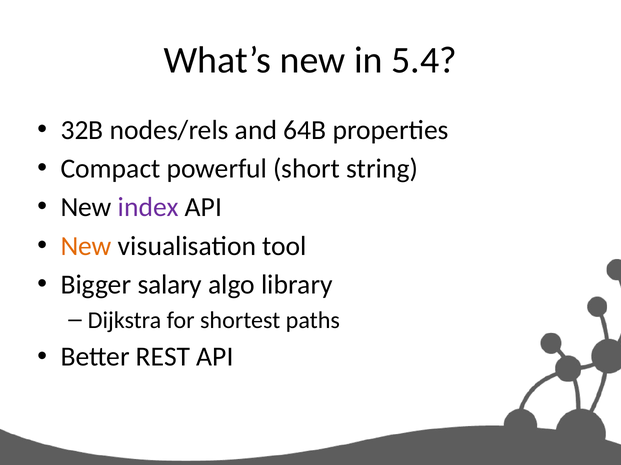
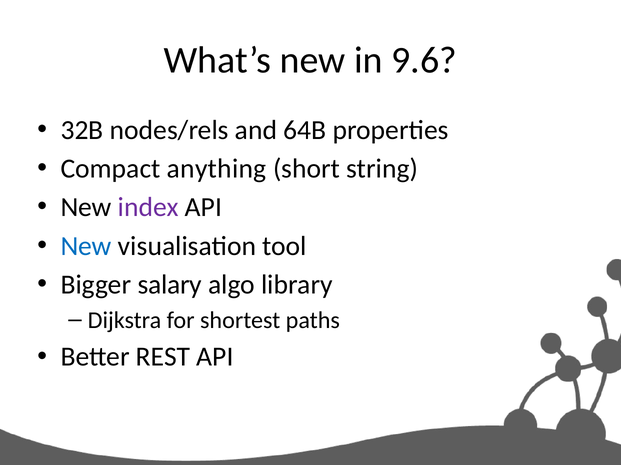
5.4: 5.4 -> 9.6 (424, 60)
powerful: powerful -> anything (217, 169)
New colour: orange -> blue (86, 246)
